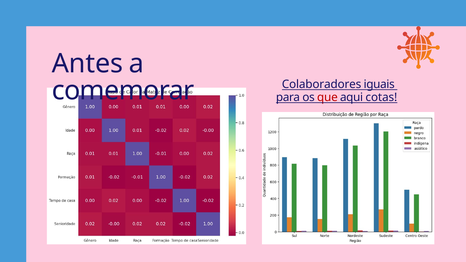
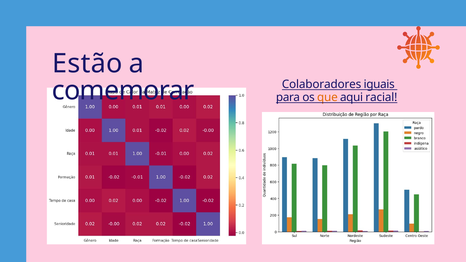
Antes: Antes -> Estão (87, 64)
que colour: red -> orange (327, 97)
cotas: cotas -> racial (381, 97)
